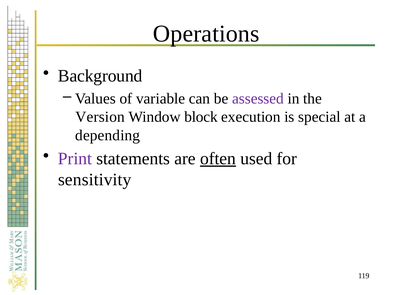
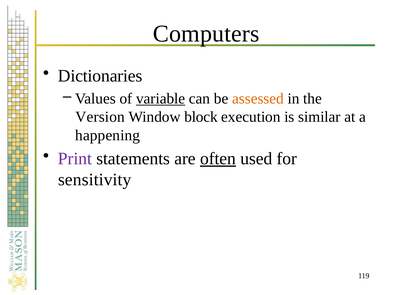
Operations: Operations -> Computers (206, 34)
Background: Background -> Dictionaries (100, 76)
variable underline: none -> present (161, 98)
assessed colour: purple -> orange (258, 98)
special: special -> similar (319, 117)
depending: depending -> happening (108, 135)
